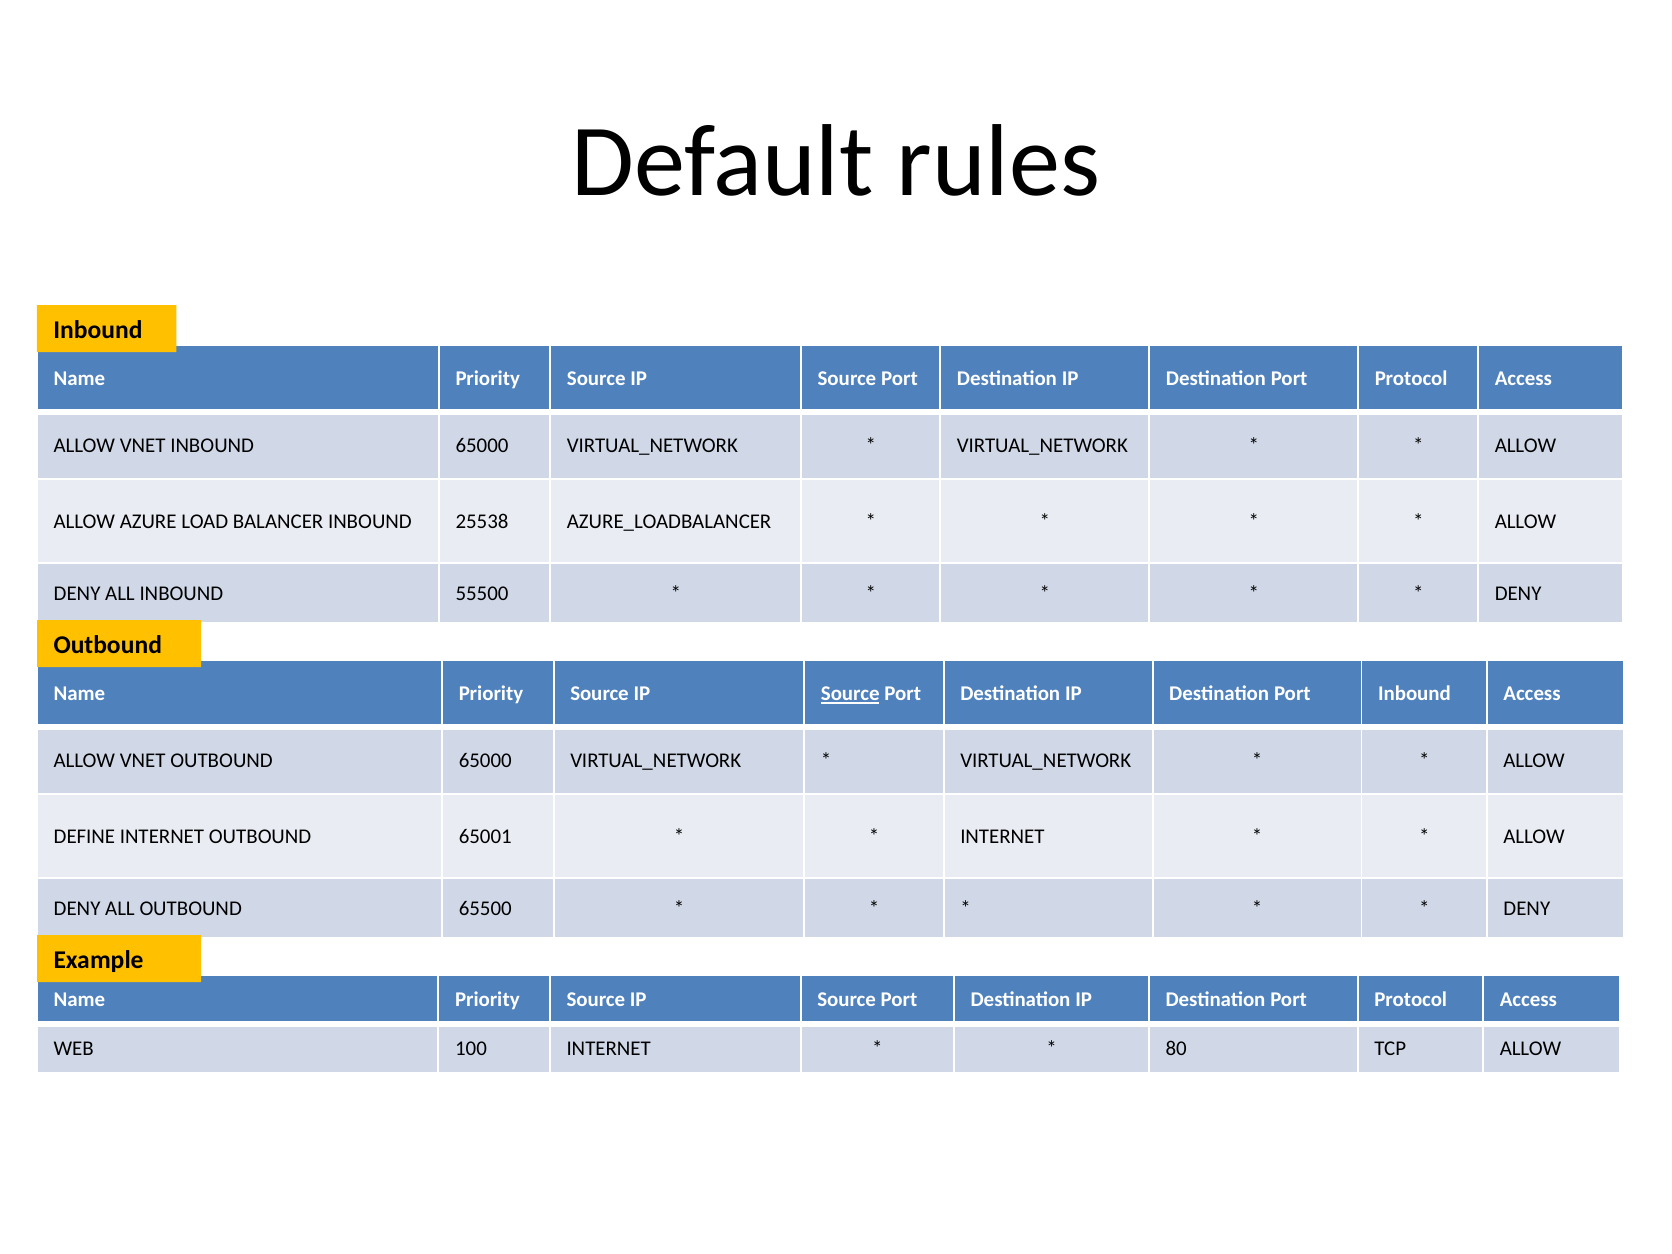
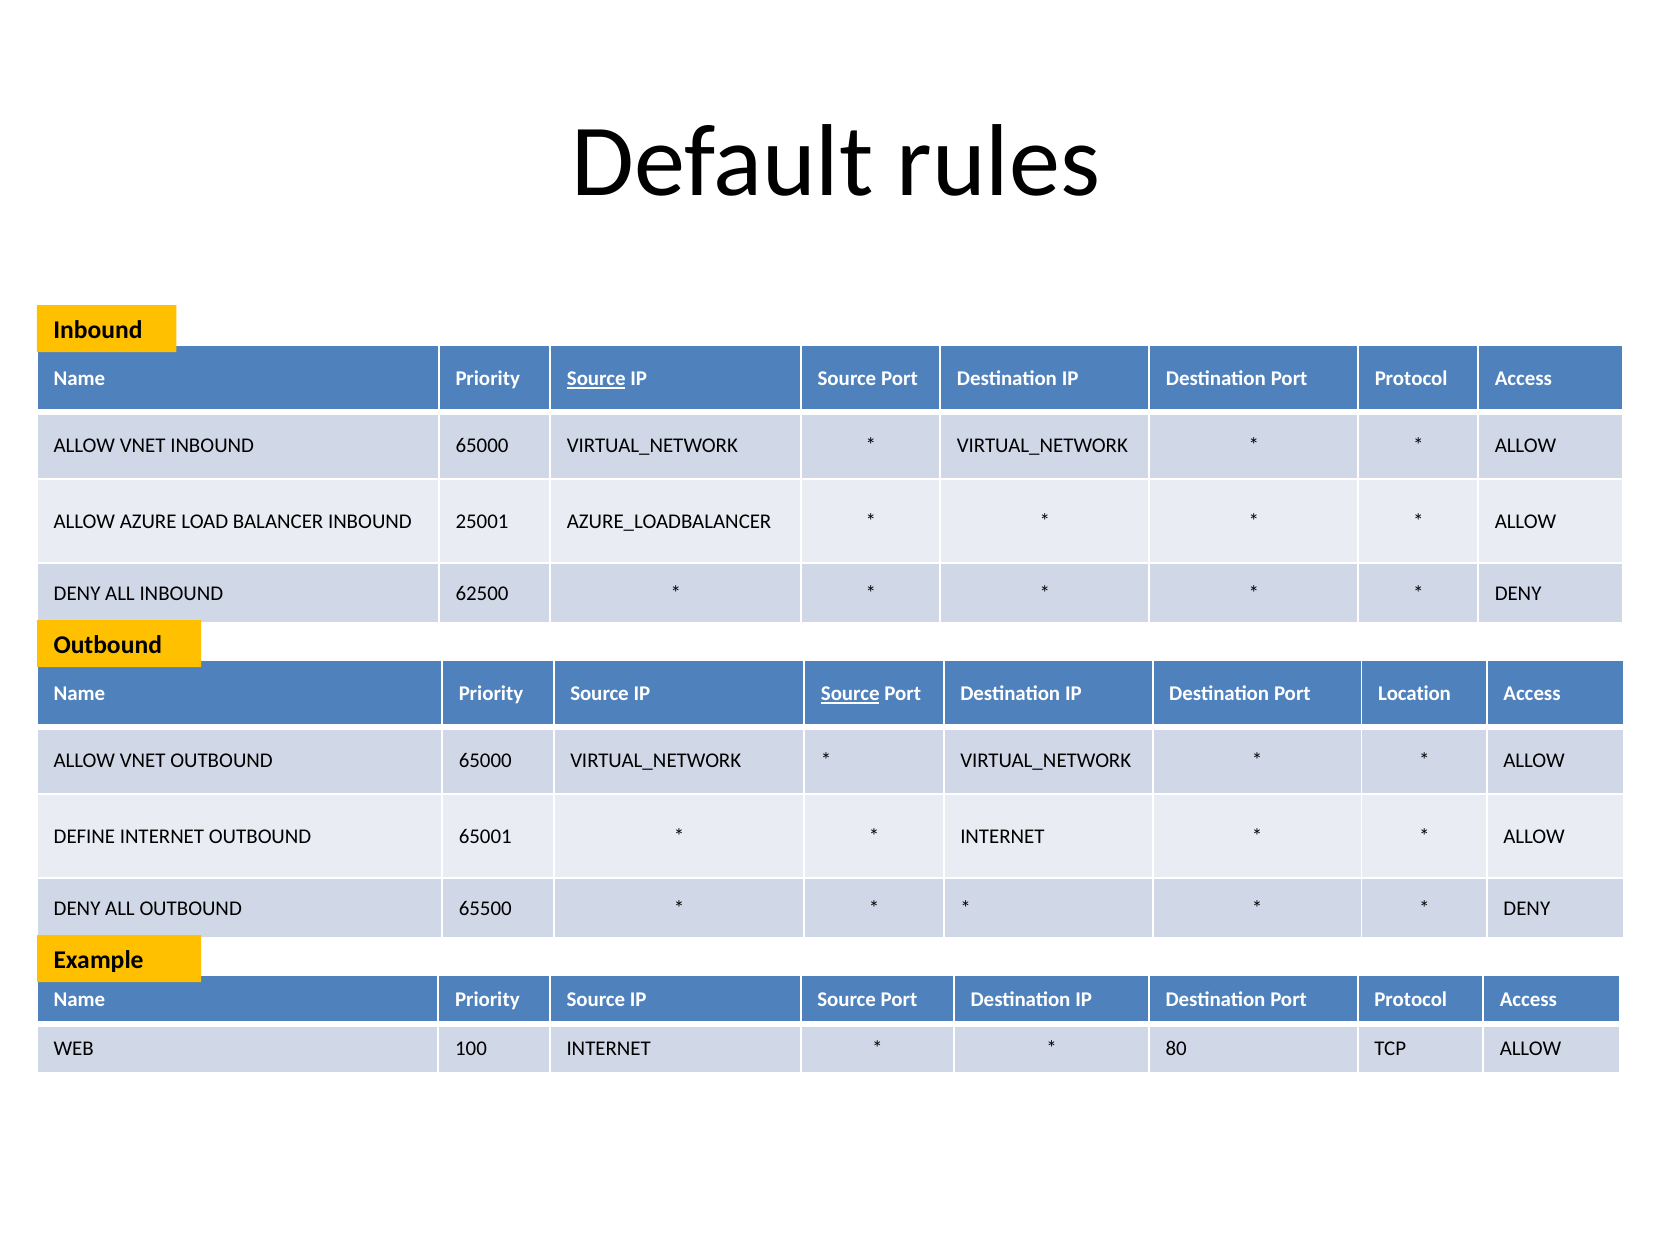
Source underline: none -> present (596, 379)
25538: 25538 -> 25001 (482, 521)
55500: 55500 -> 62500 (482, 593)
Port Inbound: Inbound -> Location (1415, 694)
